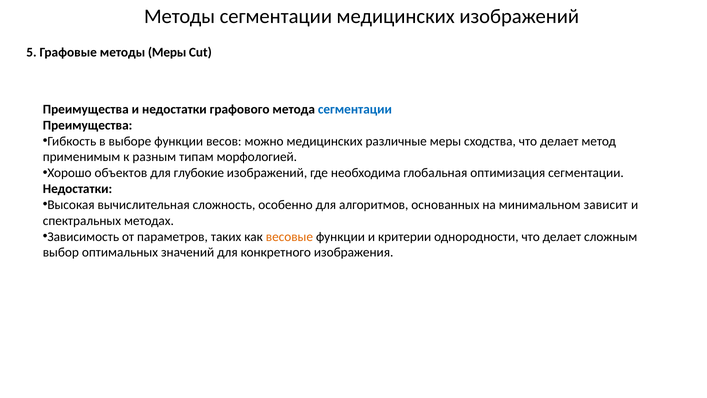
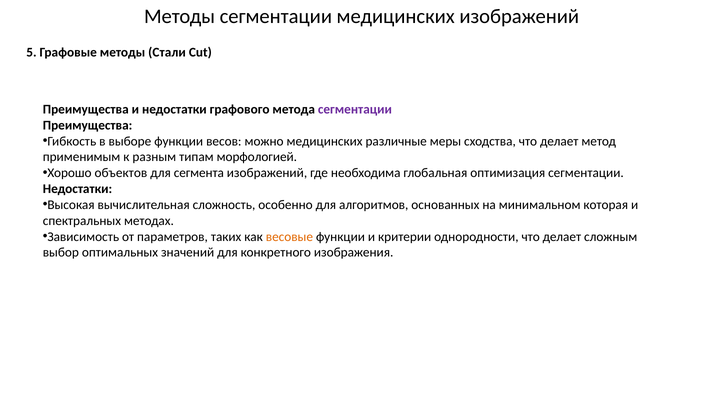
методы Меры: Меры -> Стали (167, 52)
сегментации colour: blue -> purple (355, 109)
глубокие: глубокие -> сегмента (199, 173)
зависит: зависит -> которая (606, 205)
